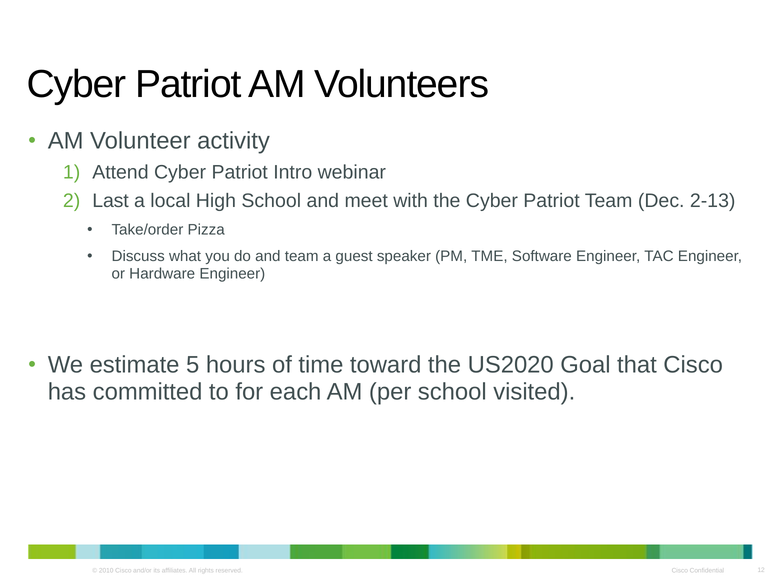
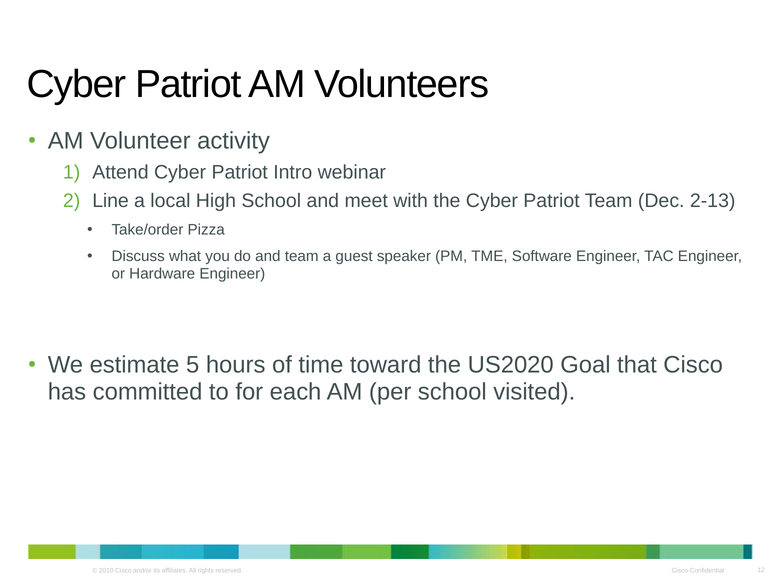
Last: Last -> Line (111, 201)
